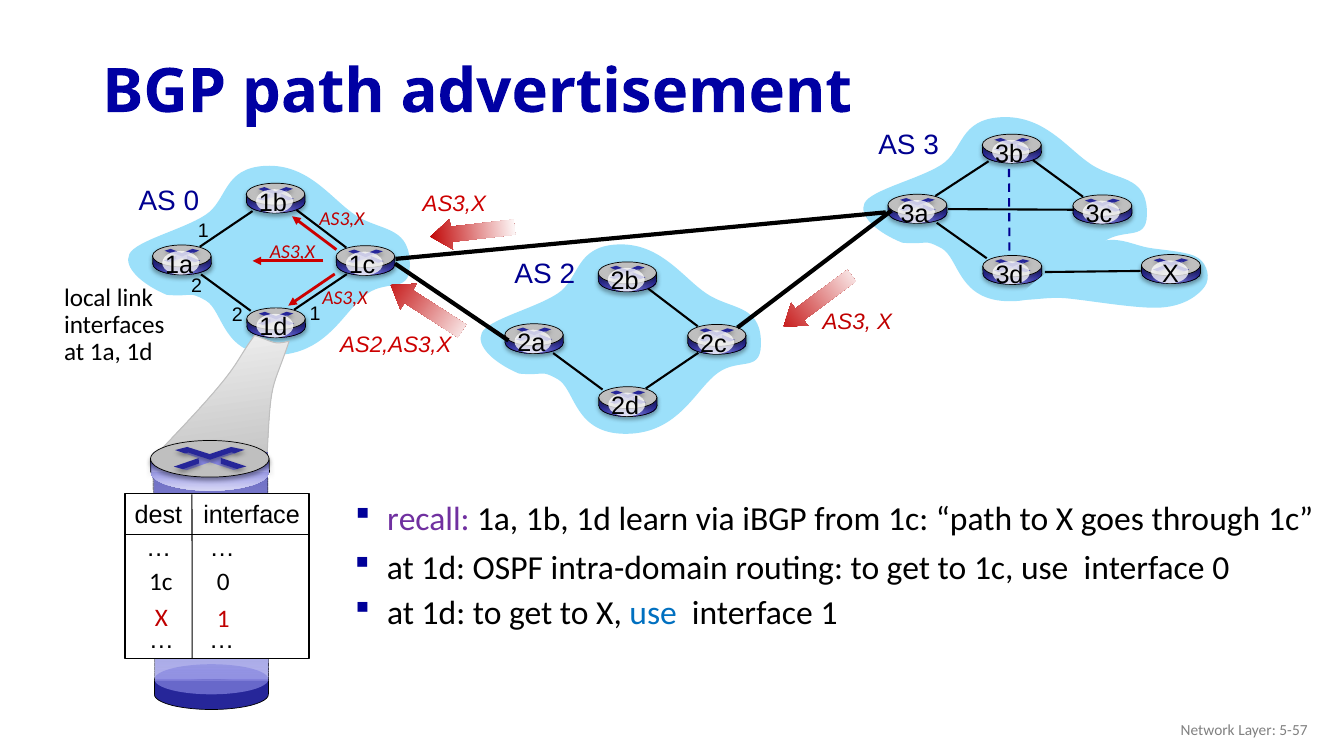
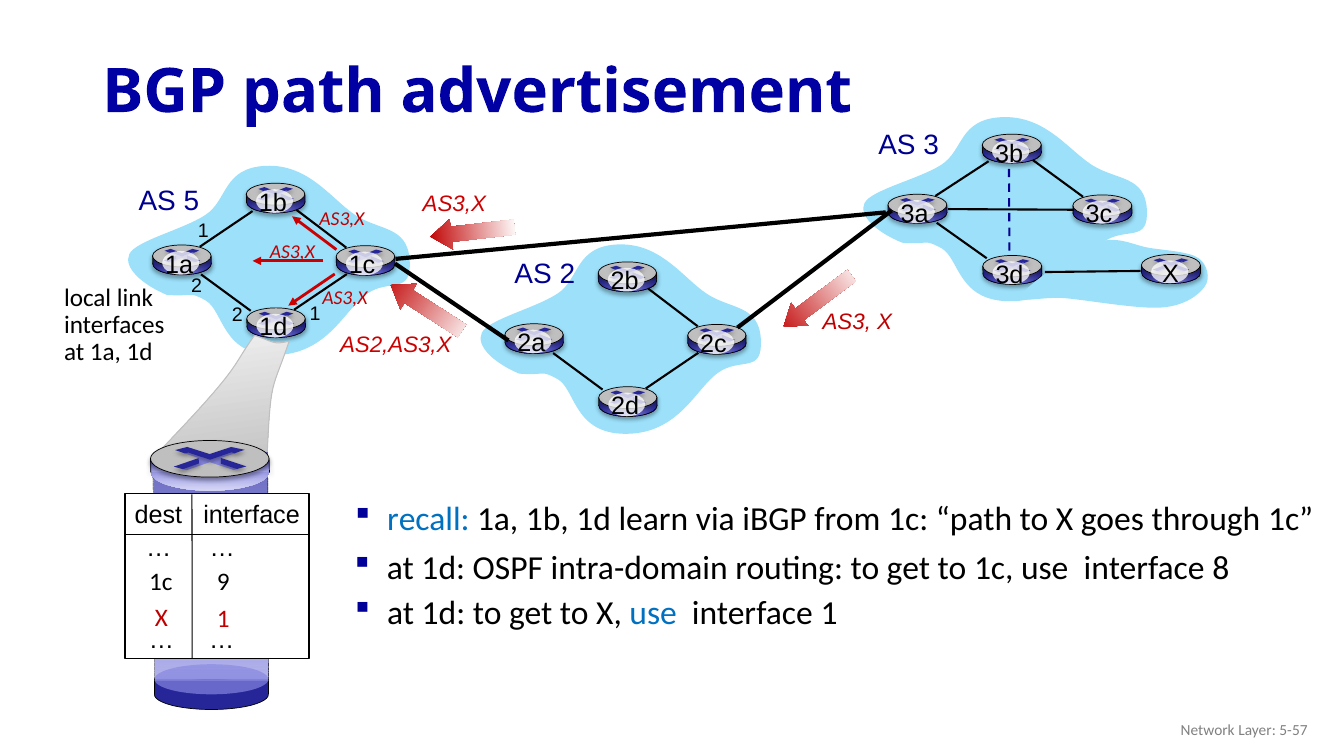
AS 0: 0 -> 5 (191, 202)
recall colour: purple -> blue (428, 519)
interface 0: 0 -> 8 (1221, 568)
1c 0: 0 -> 9 (223, 583)
